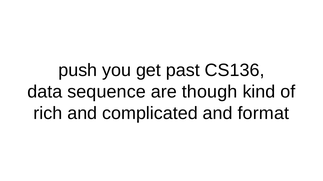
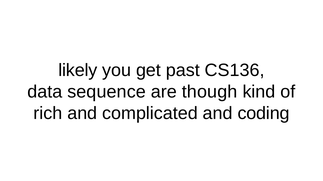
push: push -> likely (78, 71)
format: format -> coding (264, 114)
